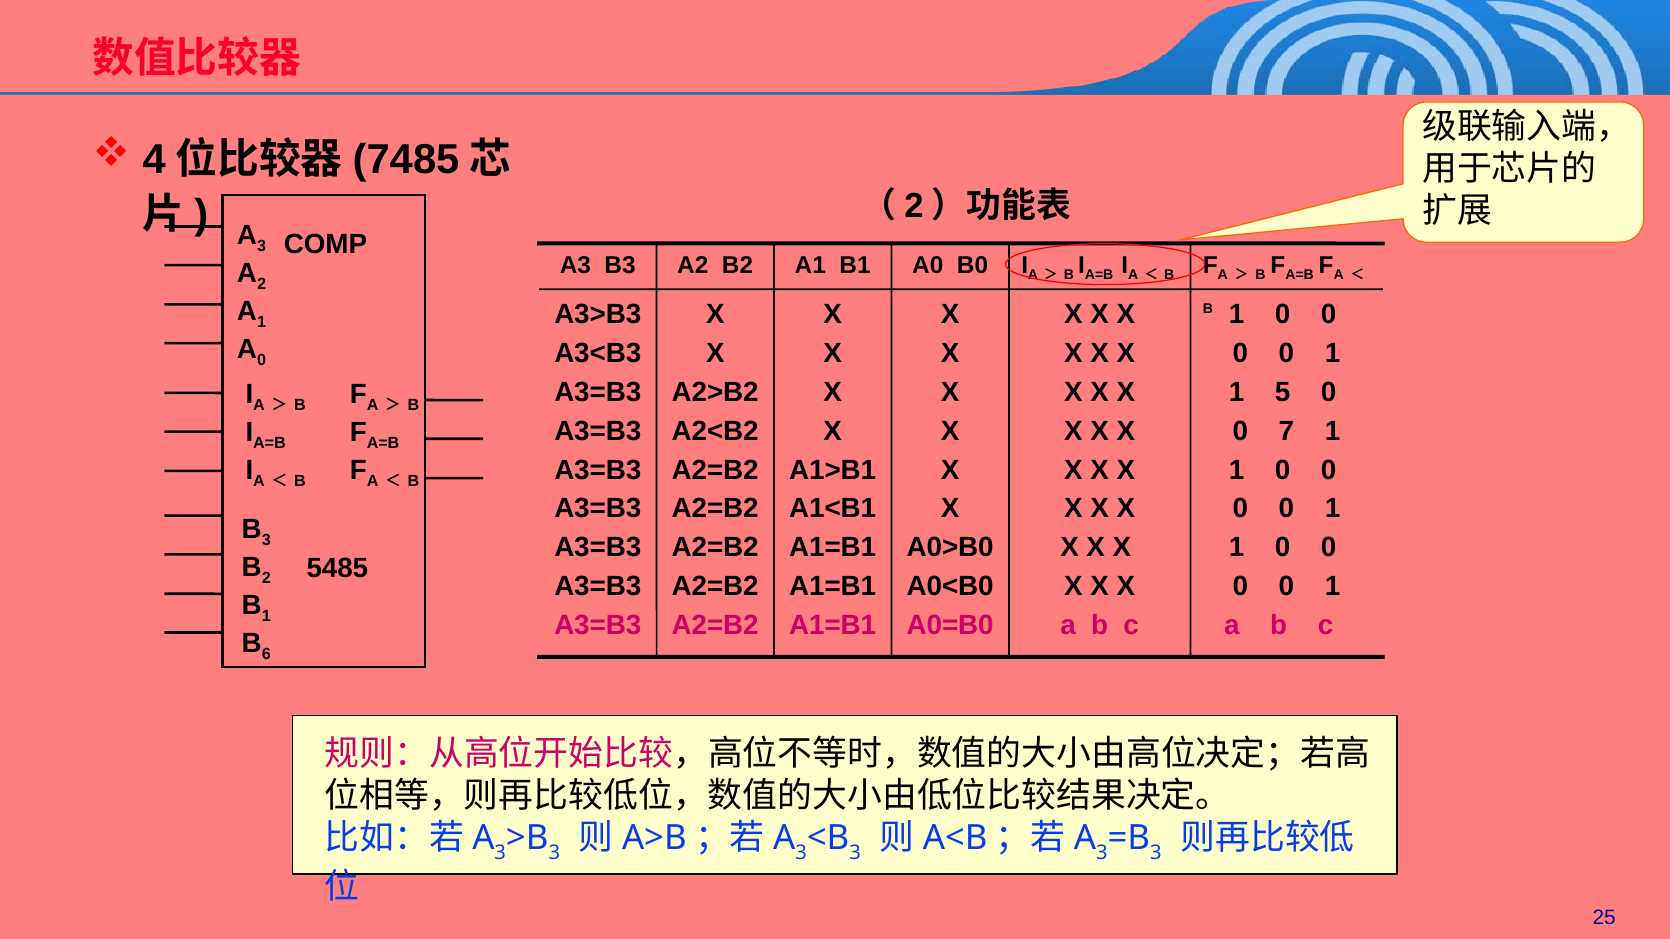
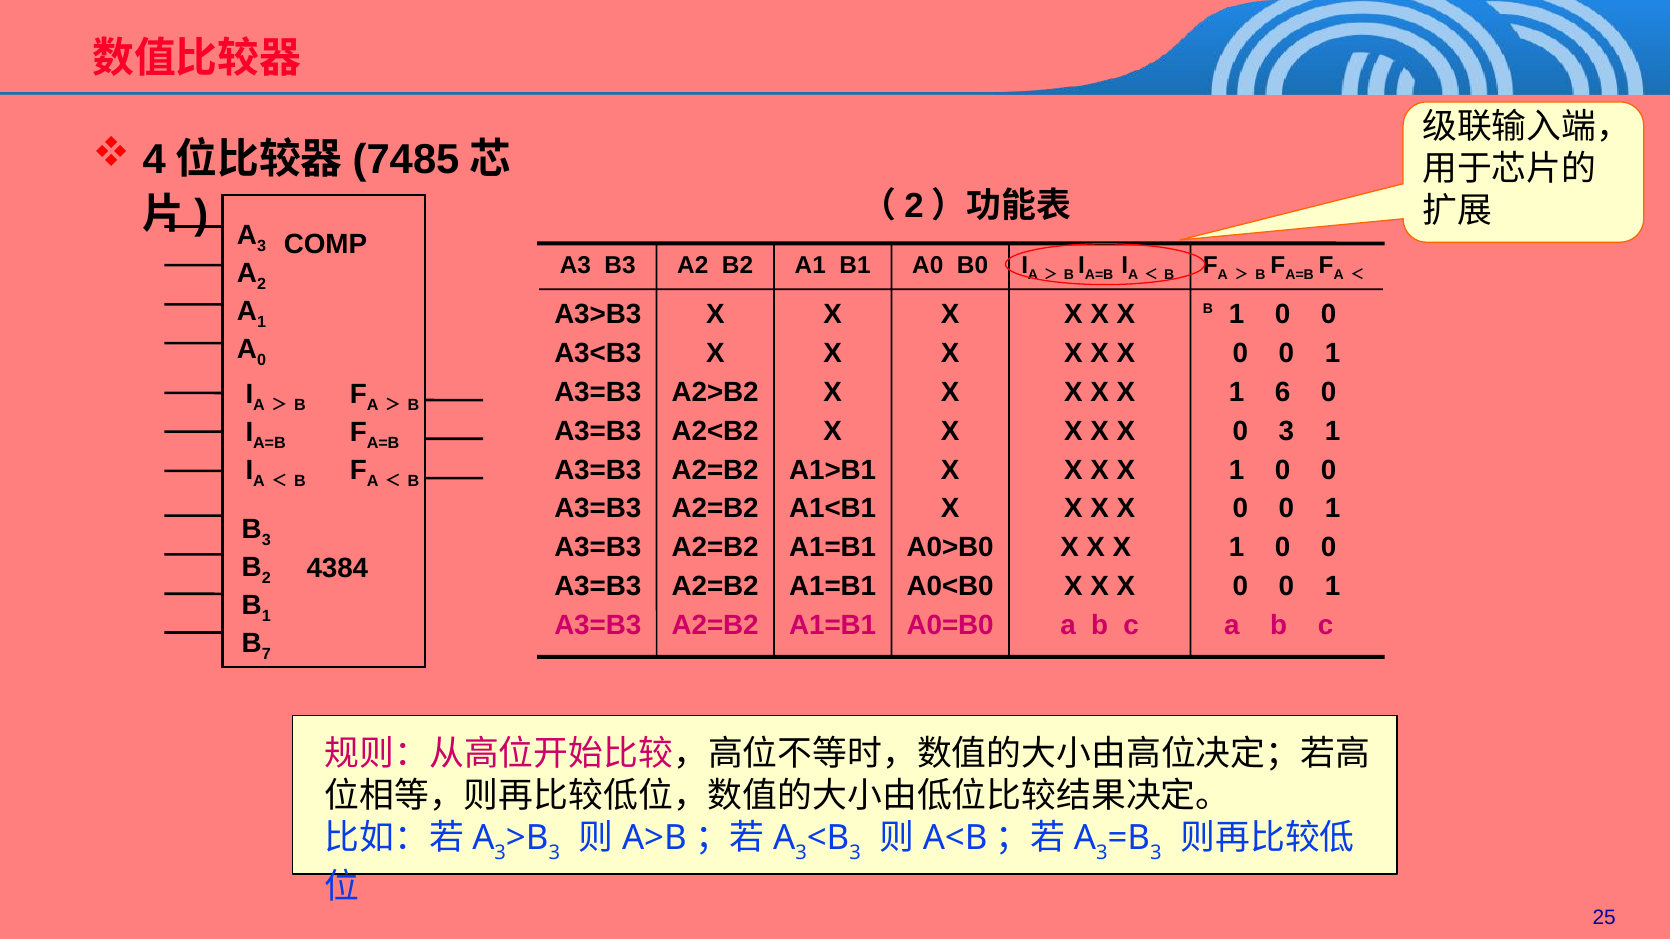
5: 5 -> 6 (1282, 392)
0 7: 7 -> 3 (1286, 431)
5485: 5485 -> 4384 (337, 569)
6: 6 -> 7 (266, 654)
